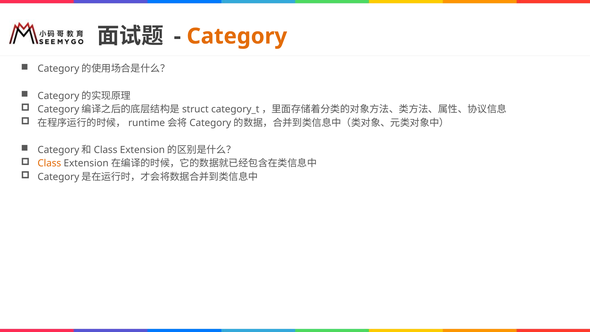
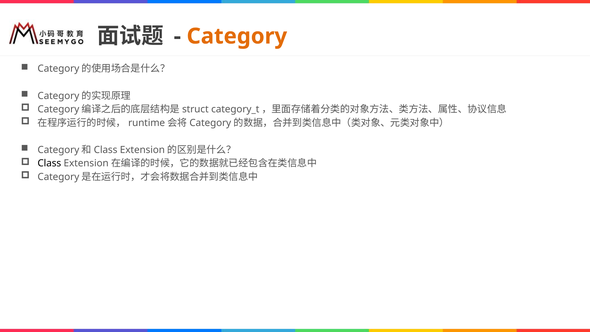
Class colour: orange -> black (49, 163)
